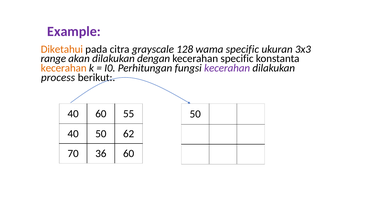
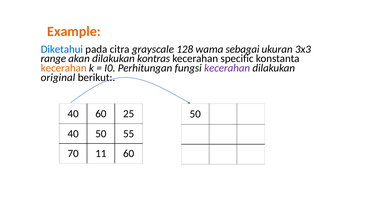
Example colour: purple -> orange (74, 32)
Diketahui colour: orange -> blue (62, 49)
wama specific: specific -> sebagai (242, 49)
dengan: dengan -> kontras (154, 59)
process: process -> original (58, 78)
55: 55 -> 25 (129, 114)
62: 62 -> 55 (129, 134)
36: 36 -> 11 (101, 154)
